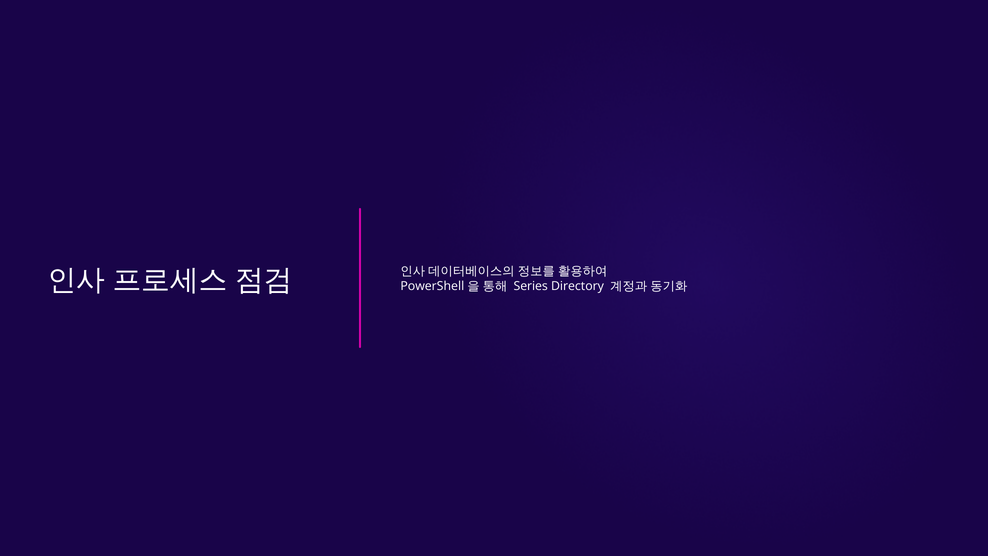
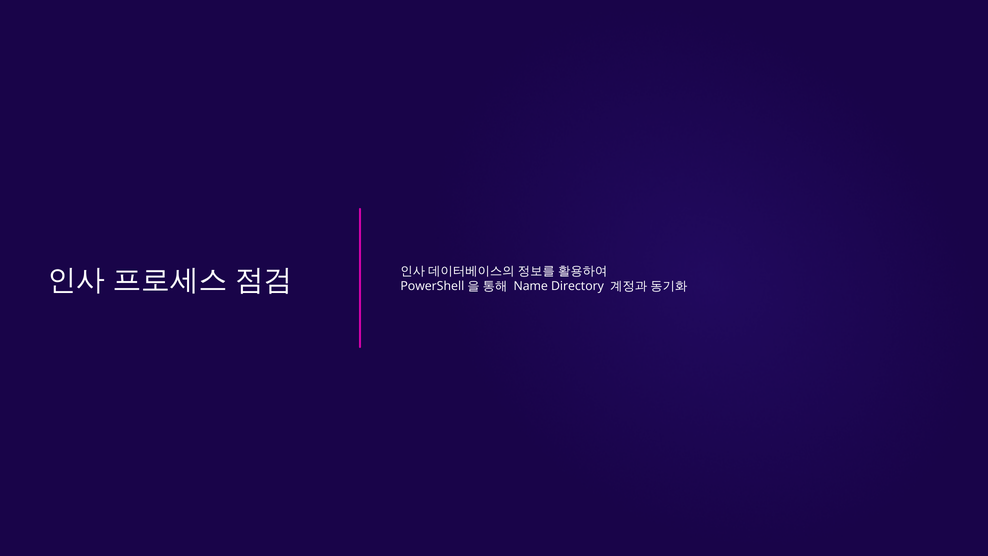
Series: Series -> Name (531, 286)
